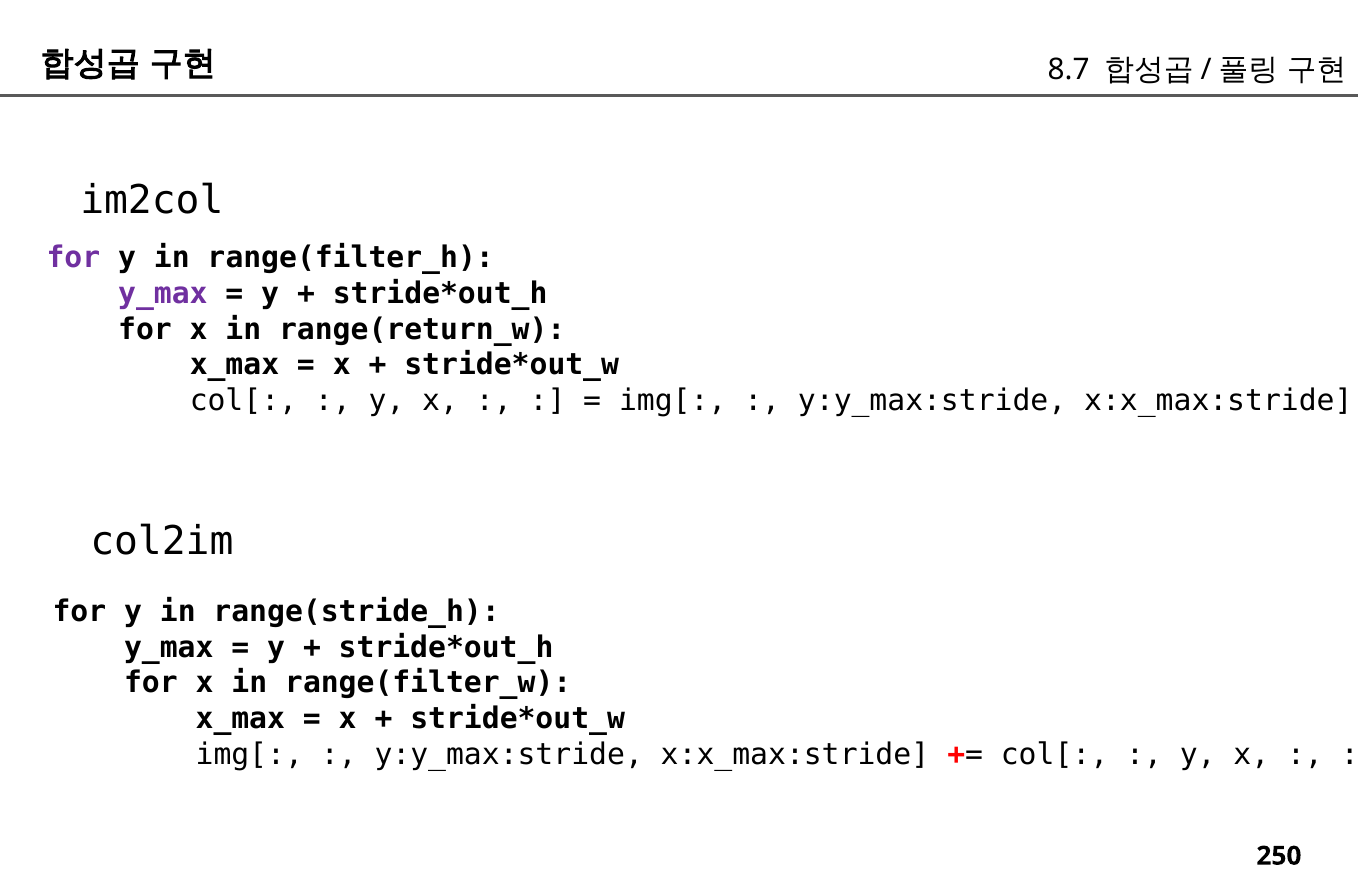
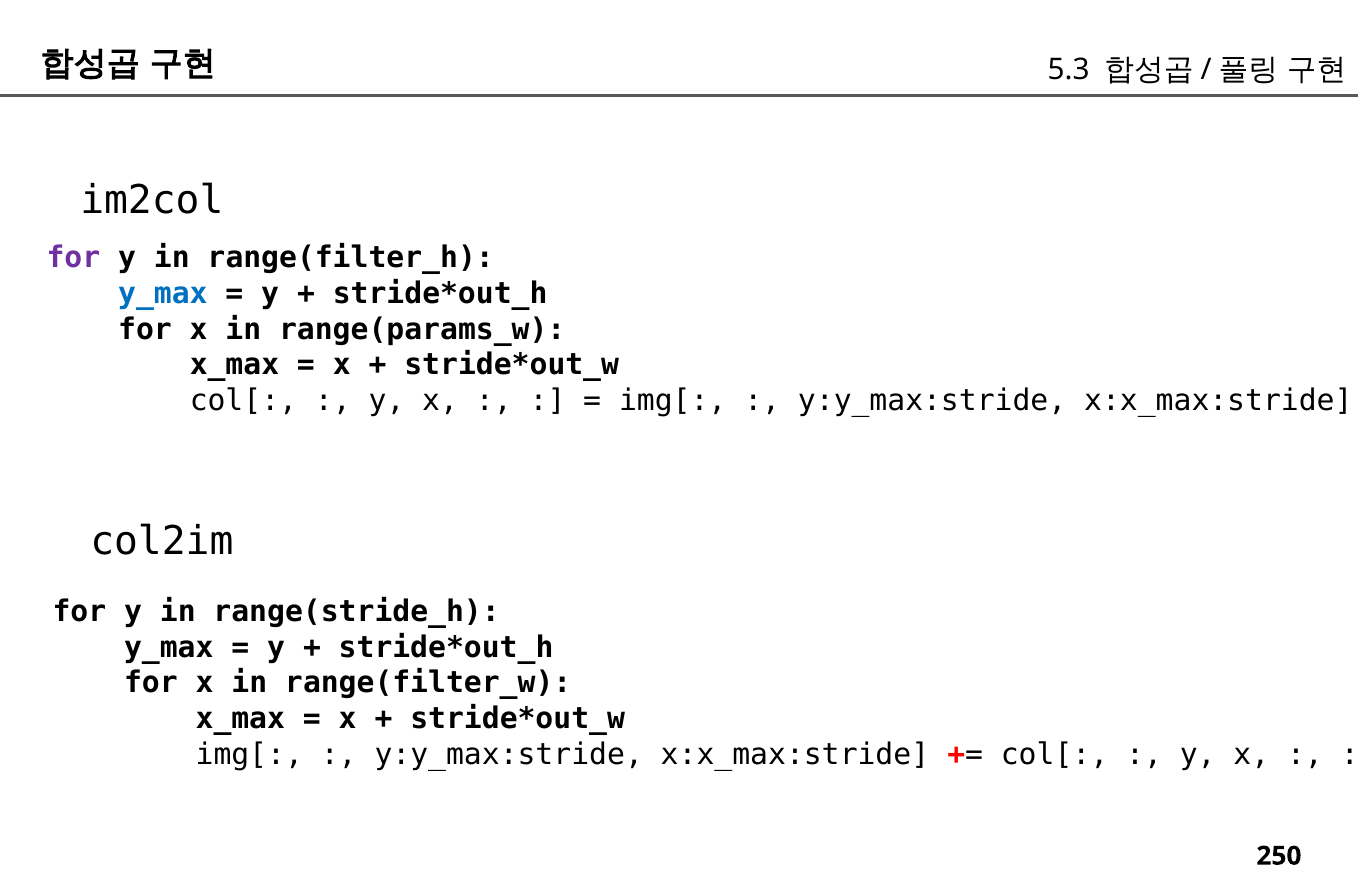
8.7: 8.7 -> 5.3 (1069, 70)
y_max colour: purple -> blue (163, 294)
range(return_w: range(return_w -> range(params_w (422, 329)
